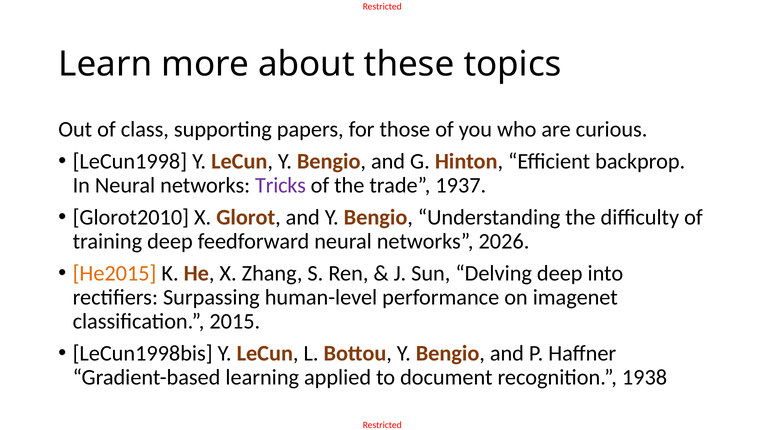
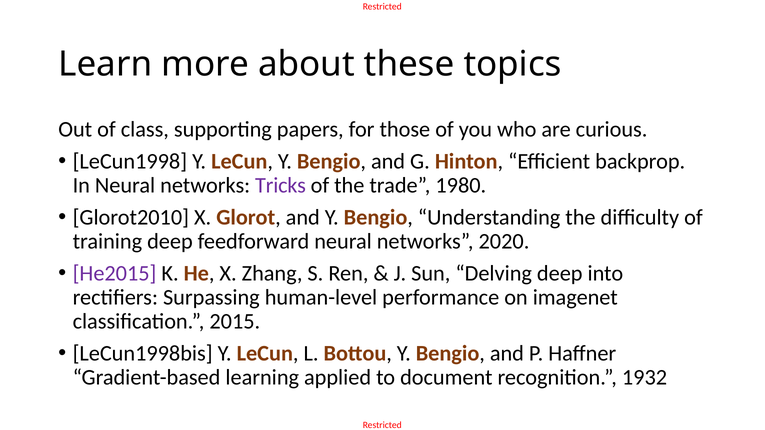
1937: 1937 -> 1980 (461, 185)
2026: 2026 -> 2020 (504, 241)
He2015 colour: orange -> purple (115, 273)
1938: 1938 -> 1932 (645, 378)
